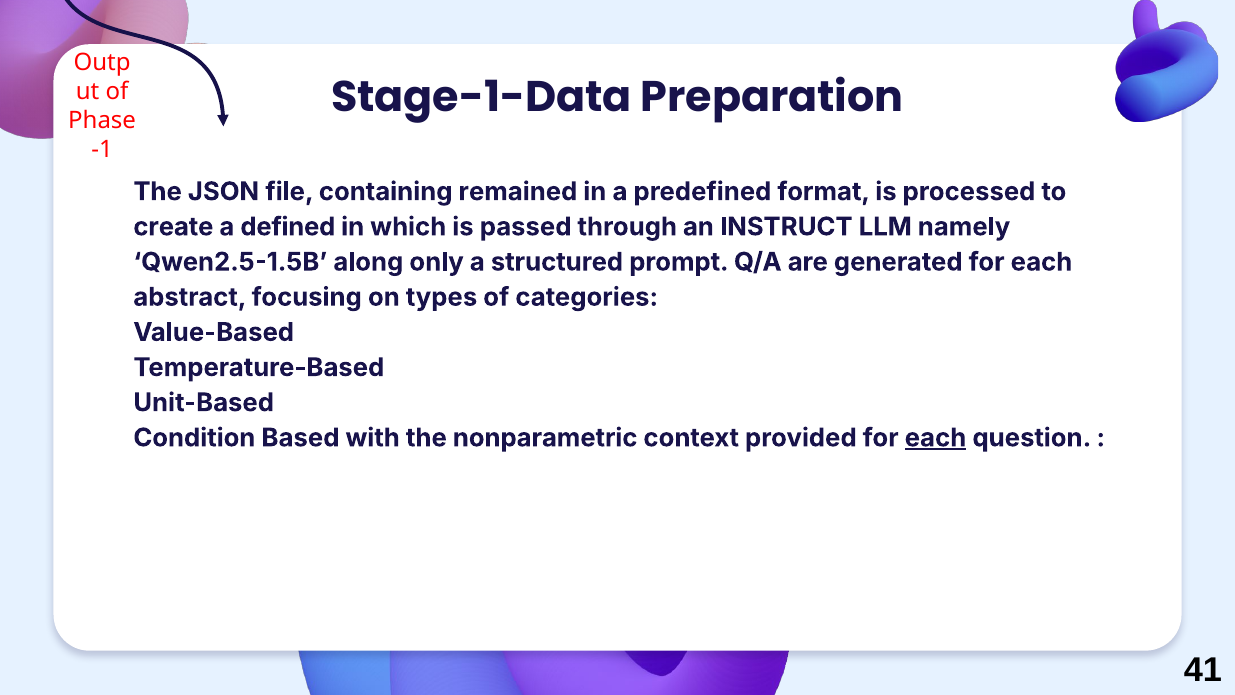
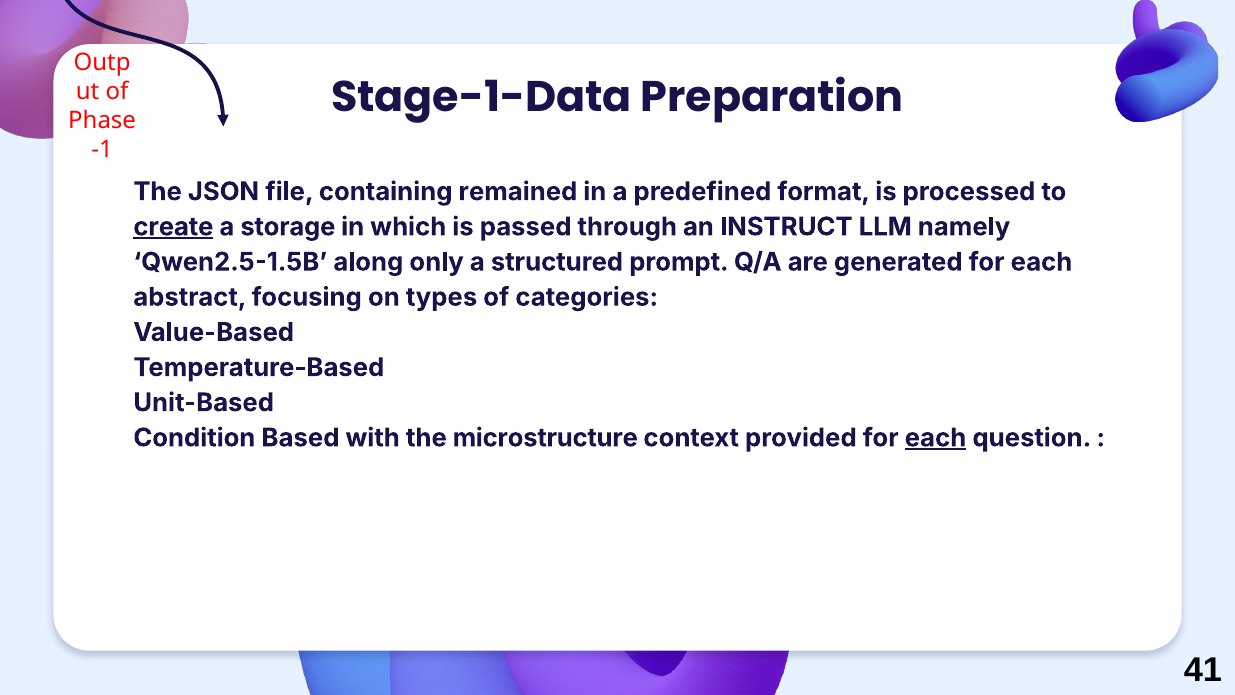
create underline: none -> present (173, 227)
defined: defined -> storage (288, 227)
nonparametric: nonparametric -> microstructure (545, 438)
